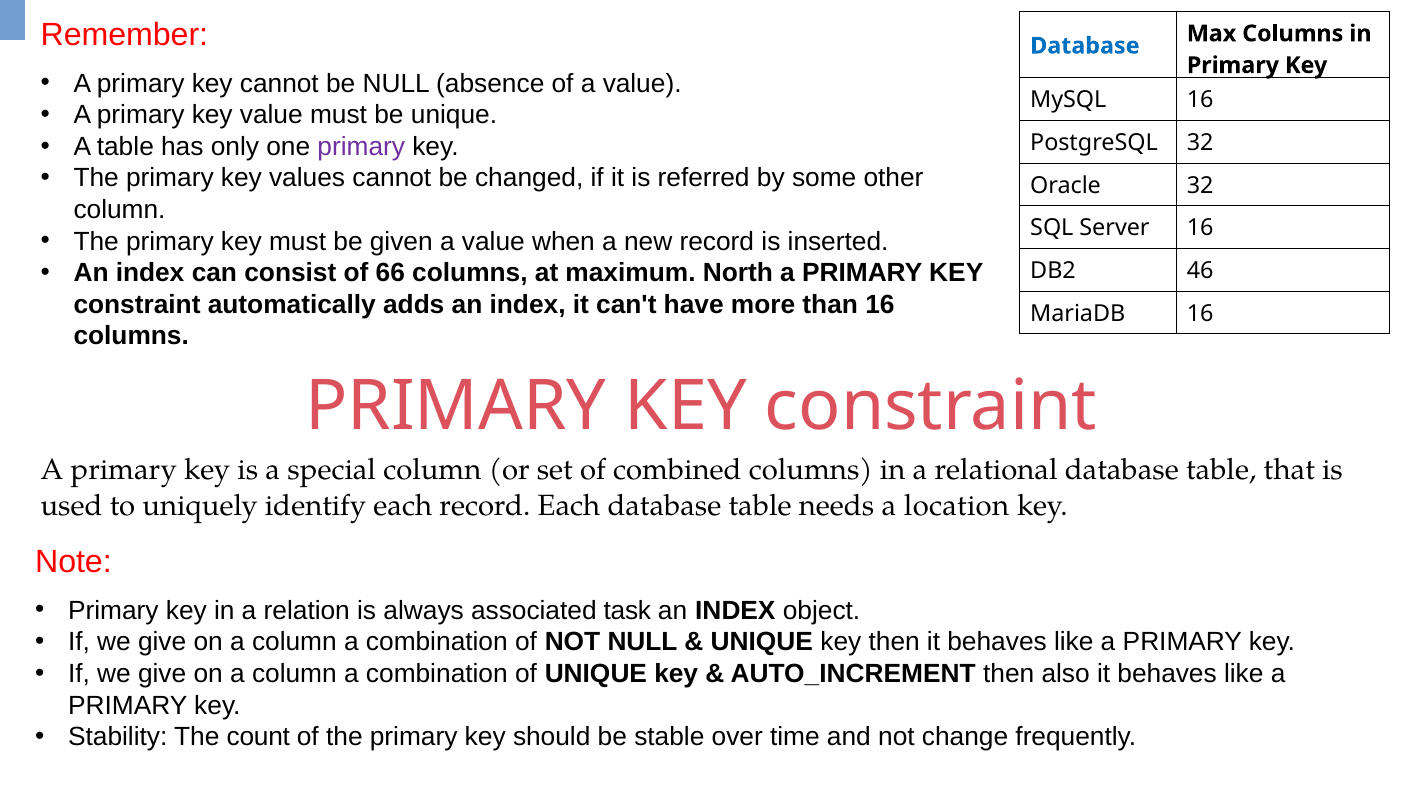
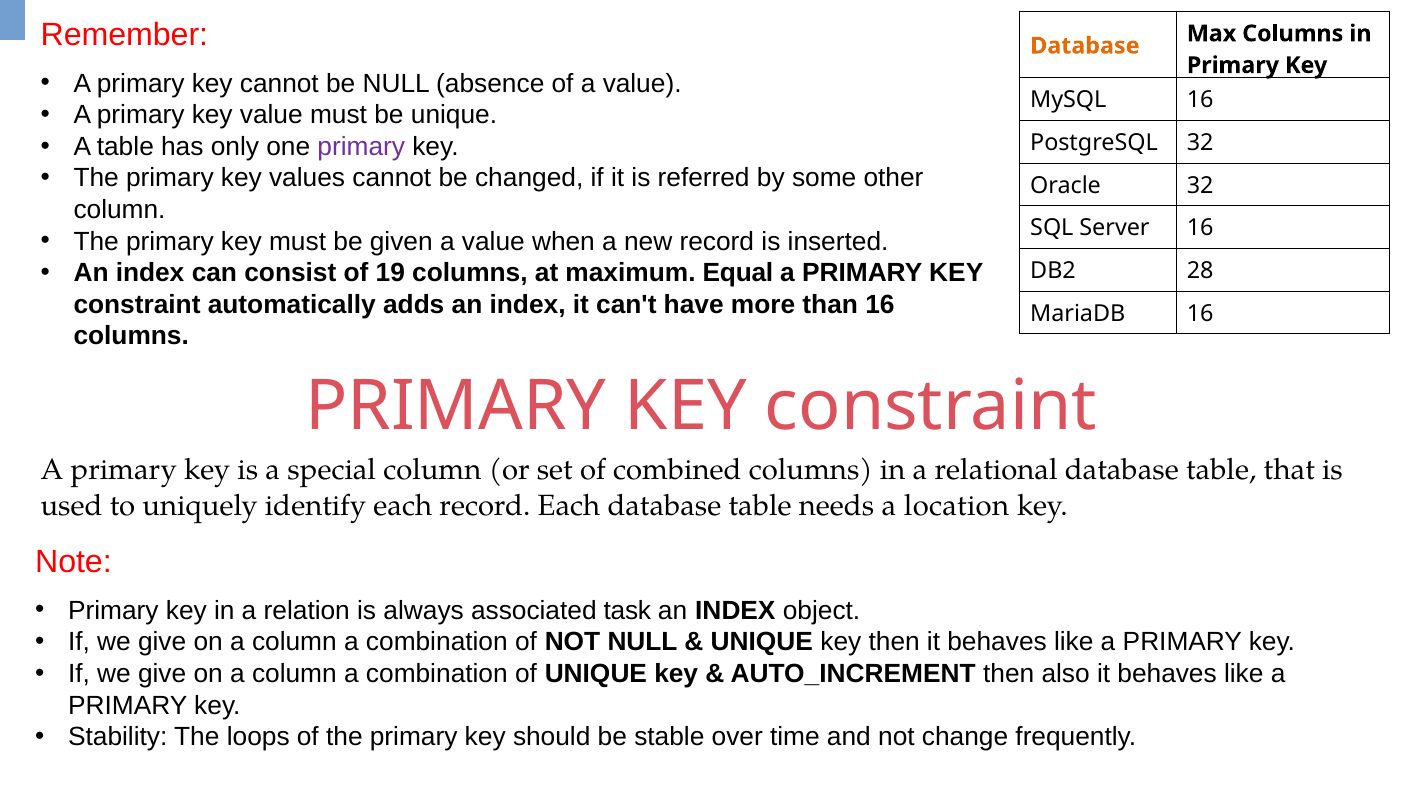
Database colour: blue -> orange (1085, 46)
66: 66 -> 19 (390, 273)
North: North -> Equal (738, 273)
46: 46 -> 28 (1200, 271)
count: count -> loops (258, 737)
